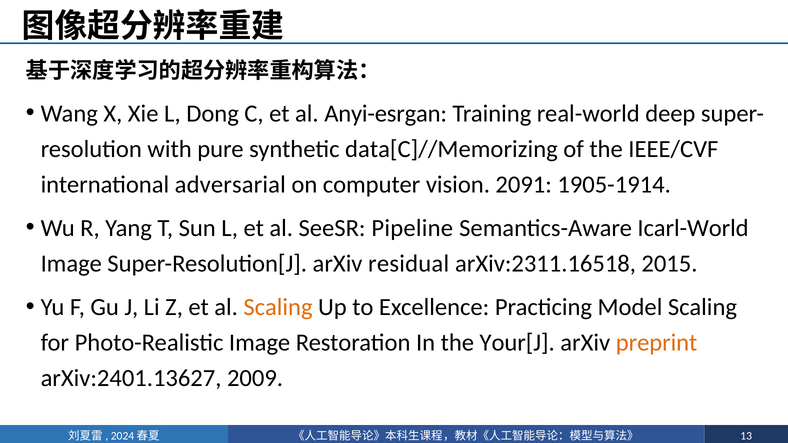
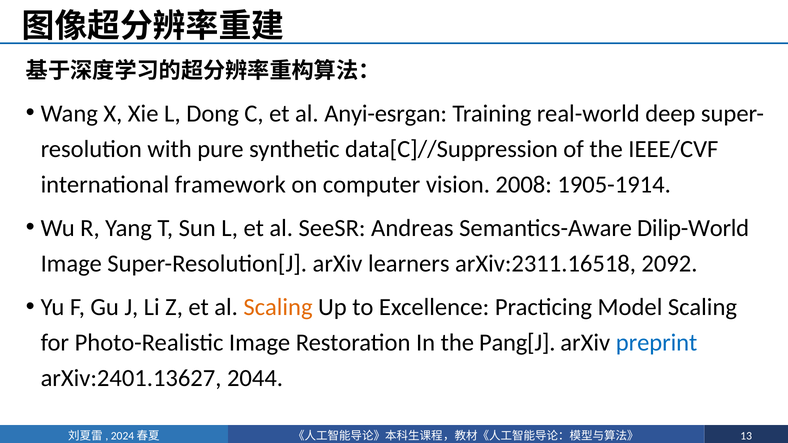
data[C]//Memorizing: data[C]//Memorizing -> data[C]//Suppression (451, 149)
adversarial: adversarial -> framework (230, 185)
2091: 2091 -> 2008 (524, 185)
Pipeline: Pipeline -> Andreas (412, 228)
Icarl-World: Icarl-World -> Dilip-World (693, 228)
residual: residual -> learners (409, 264)
2015: 2015 -> 2092 (669, 264)
Your[J: Your[J -> Pang[J (517, 343)
preprint colour: orange -> blue (657, 343)
2009: 2009 -> 2044 (255, 378)
